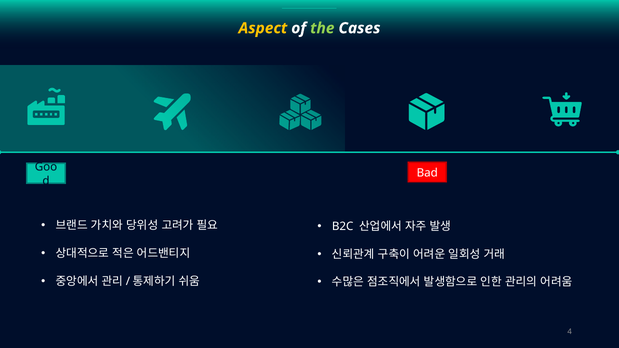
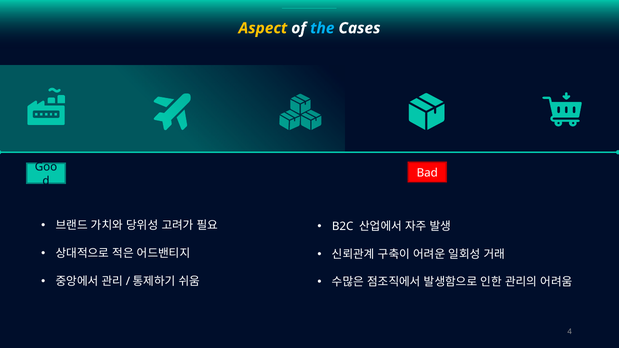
the colour: light green -> light blue (322, 28)
